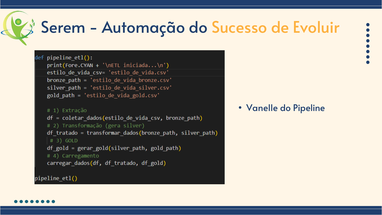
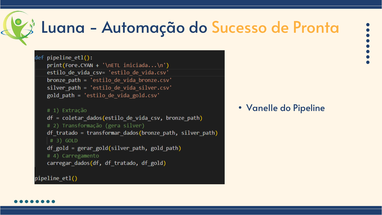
Serem: Serem -> Luana (63, 28)
Evoluir: Evoluir -> Pronta (316, 28)
